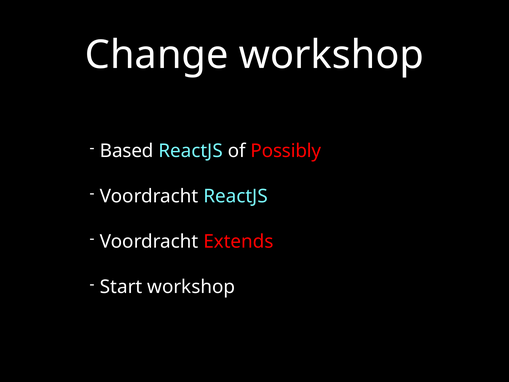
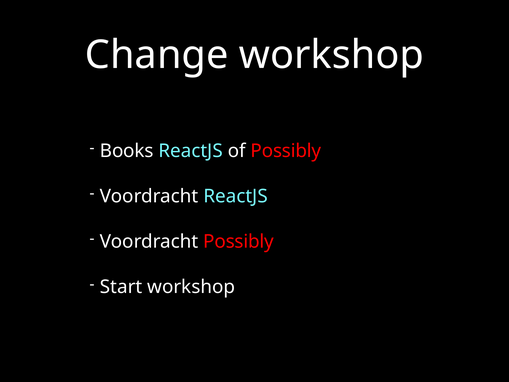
Based: Based -> Books (127, 151)
Voordracht Extends: Extends -> Possibly (239, 241)
